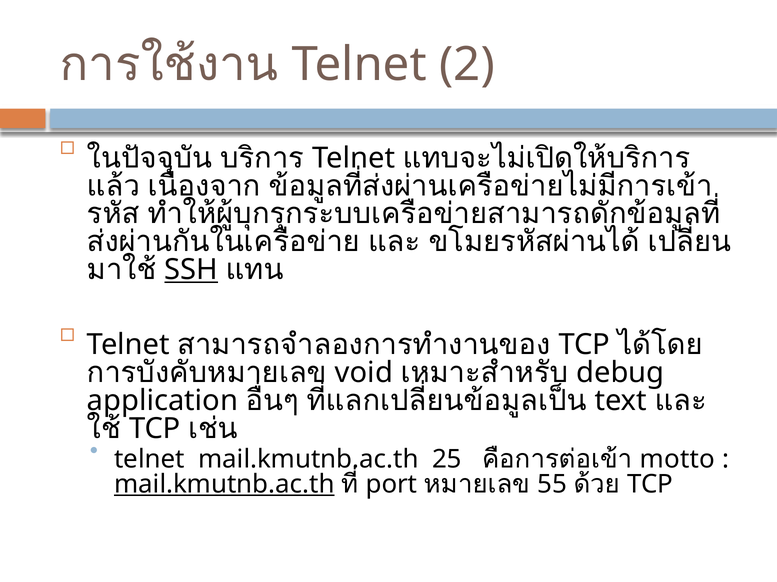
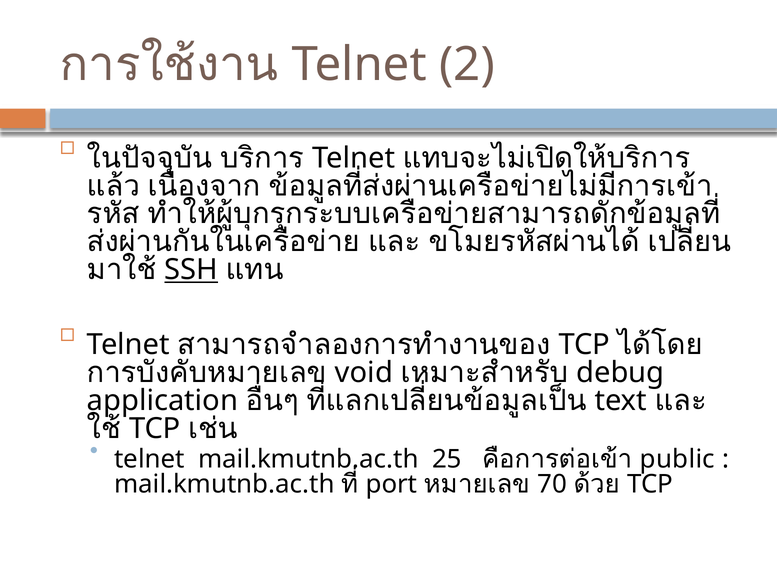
motto: motto -> public (677, 460)
mail.kmutnb.ac.th underline: present -> none (224, 485)
55: 55 -> 70 (552, 485)
